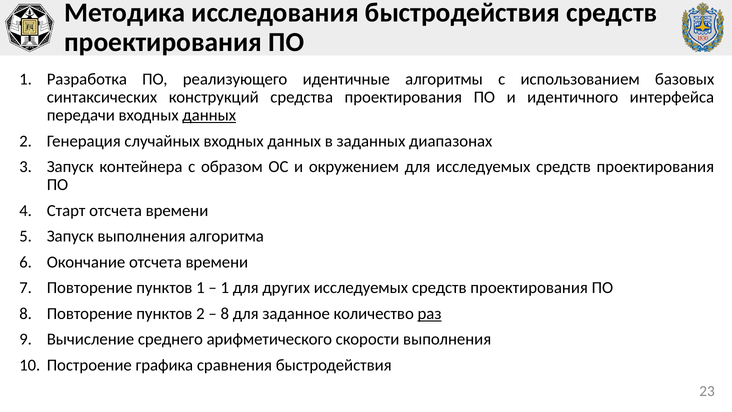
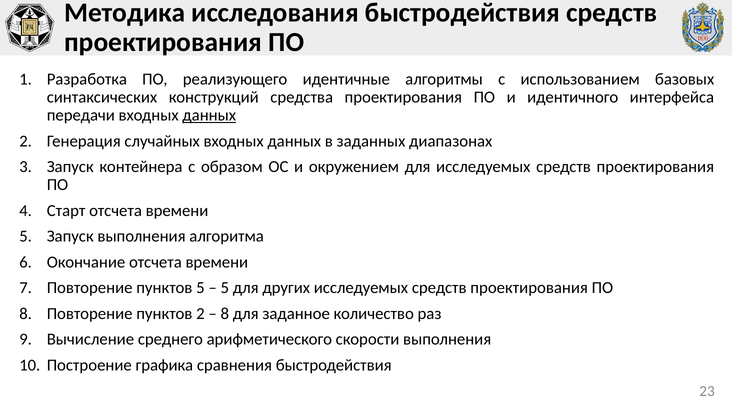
пунктов 1: 1 -> 5 (200, 288)
1: 1 -> 5 (225, 288)
раз underline: present -> none (430, 314)
